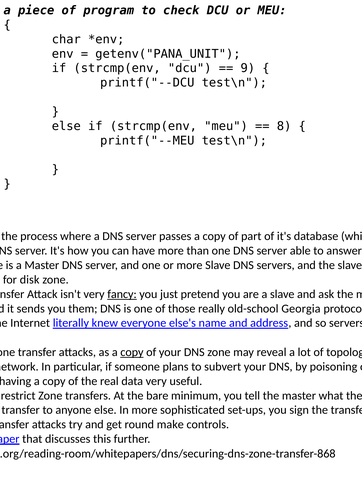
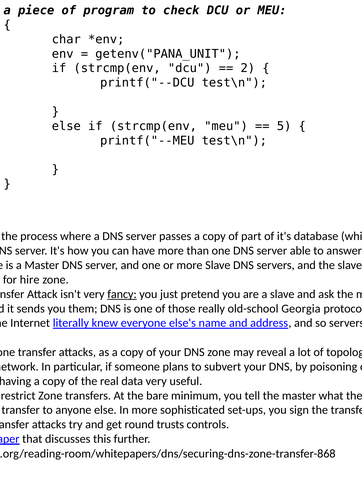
9: 9 -> 2 (248, 68)
8: 8 -> 5 (284, 126)
disk: disk -> hire (30, 280)
copy underline: present -> none (132, 353)
make: make -> trusts (170, 425)
